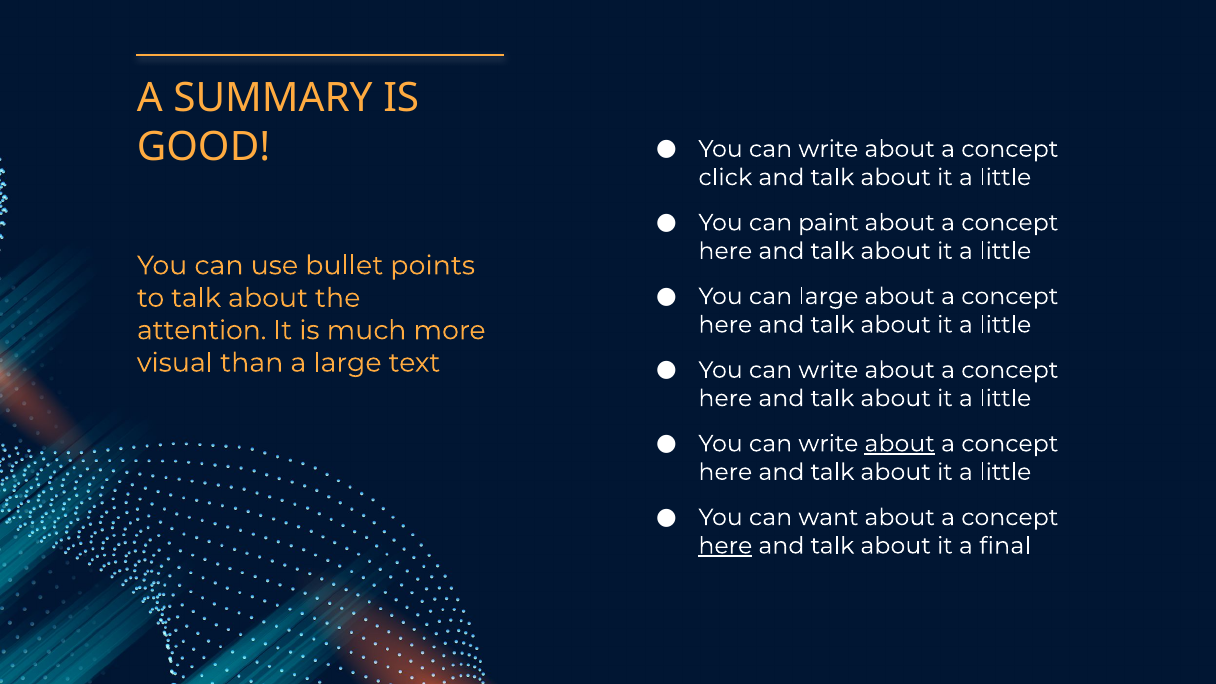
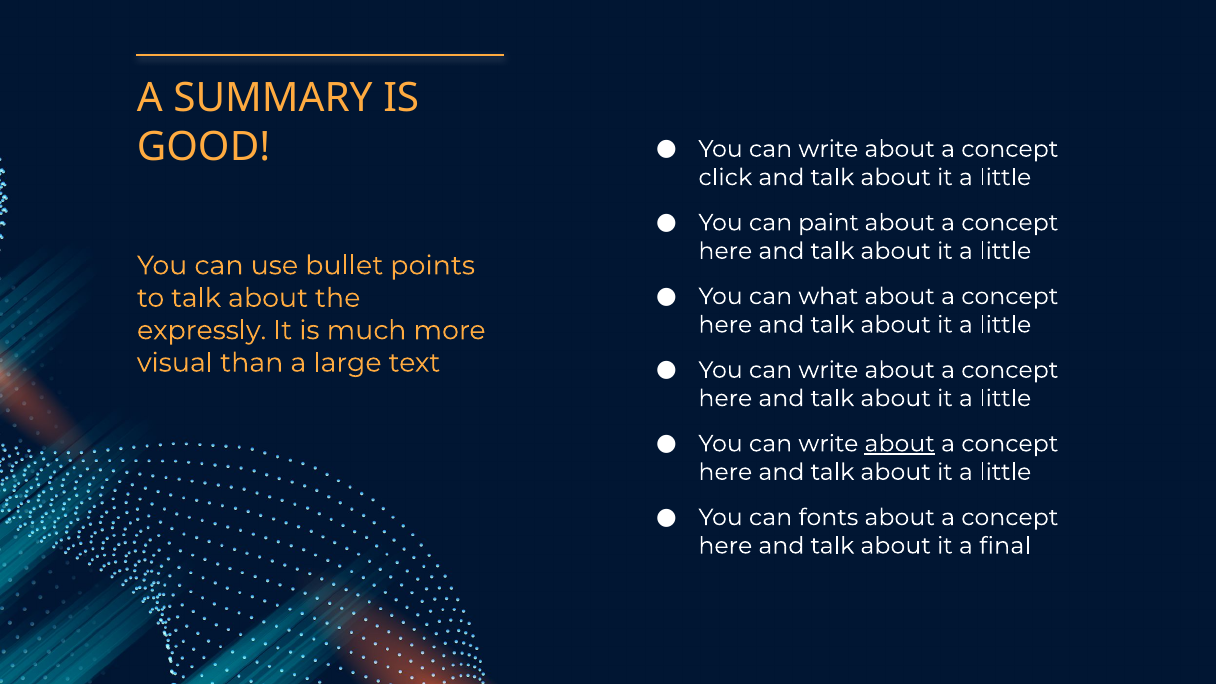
can large: large -> what (828, 296)
attention: attention -> expressly (202, 330)
want: want -> fonts (828, 517)
here underline: present -> none (725, 546)
